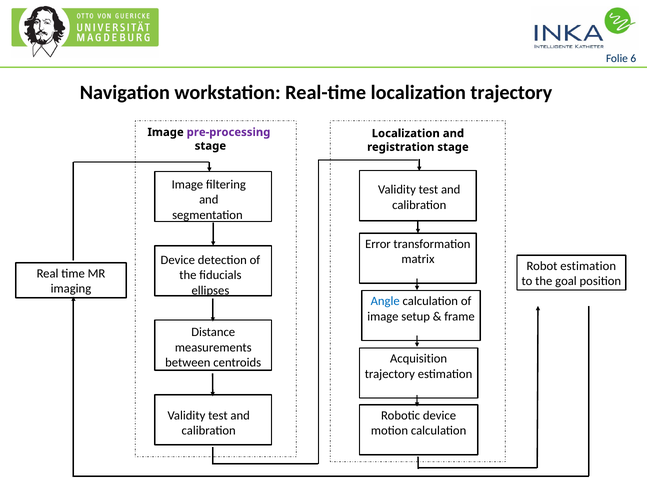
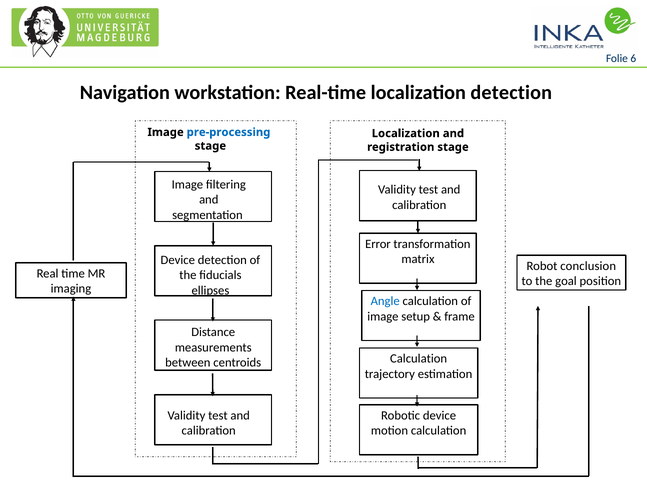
localization trajectory: trajectory -> detection (511, 92)
pre-processing colour: purple -> blue (228, 132)
Robot estimation: estimation -> conclusion (588, 265)
Acquisition: Acquisition -> Calculation (419, 358)
